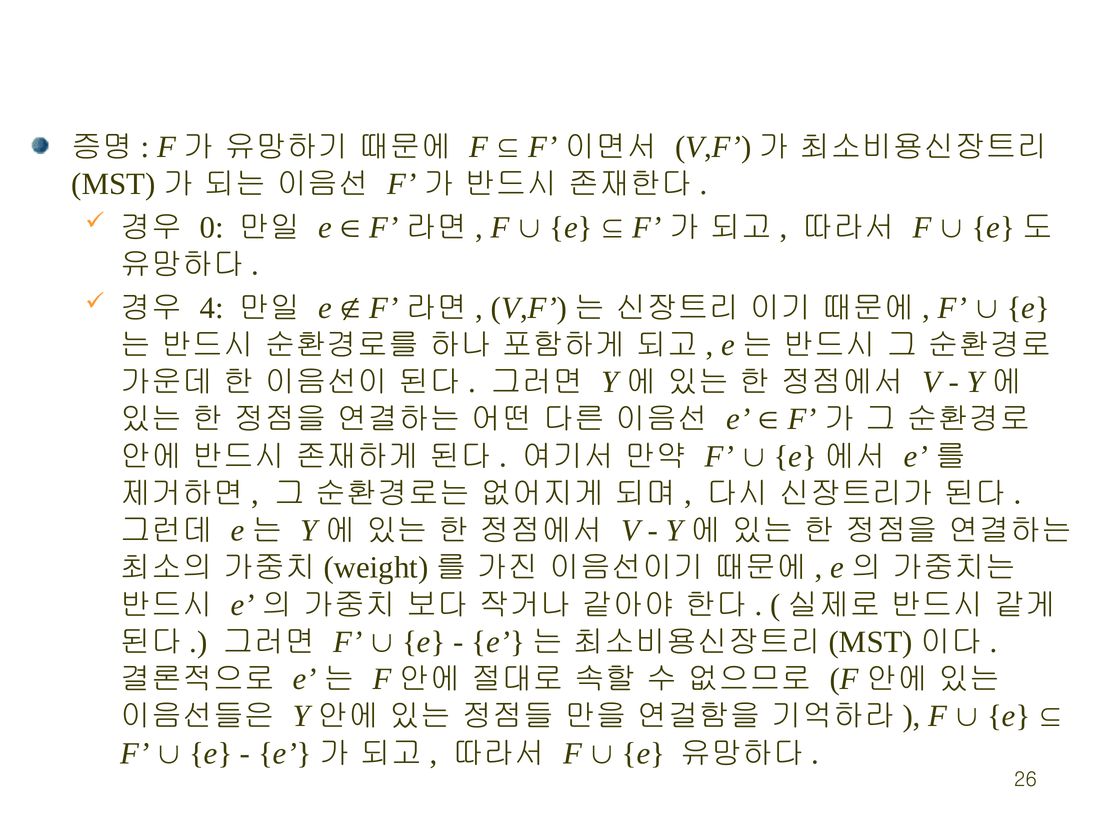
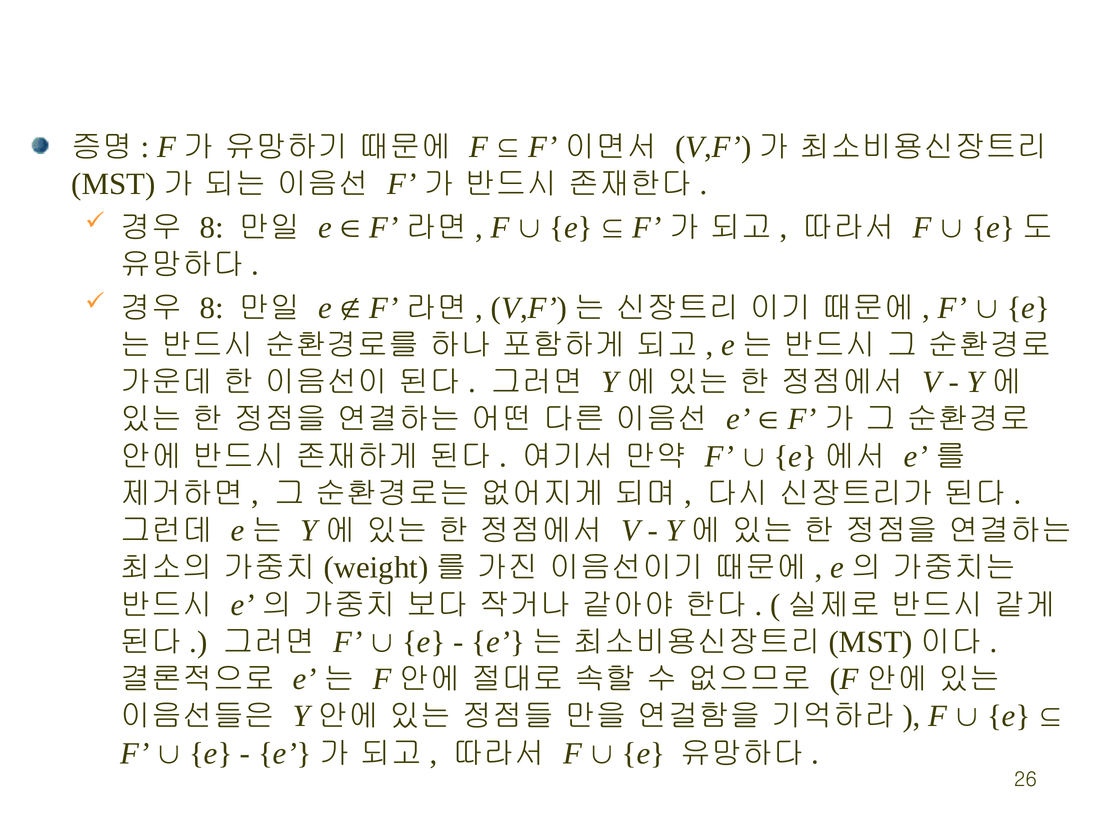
0: 0 -> 8 (212, 227)
4: 4 -> 8 (212, 308)
